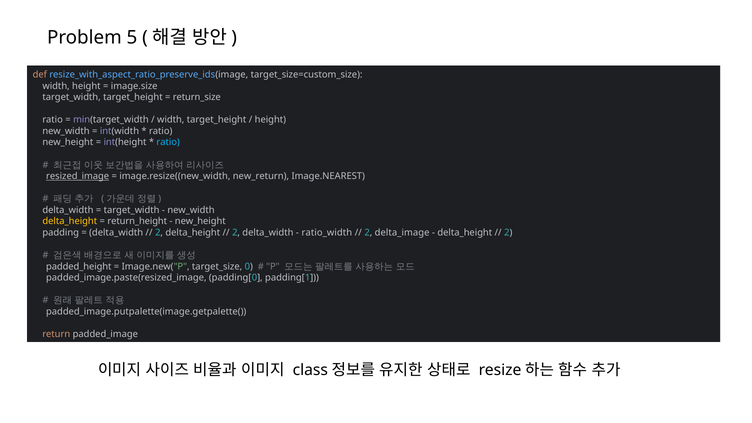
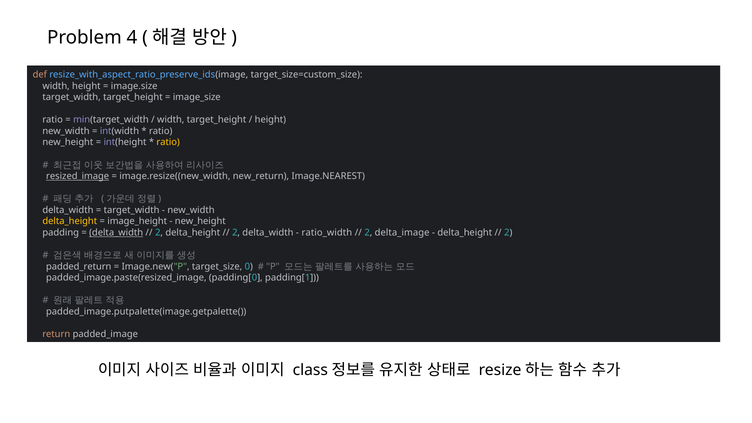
5: 5 -> 4 (132, 38)
return_size: return_size -> image_size (197, 97)
ratio colour: light blue -> yellow (168, 142)
return_height: return_height -> image_height (137, 221)
delta_width underline: none -> present (116, 233)
padded_height: padded_height -> padded_return (79, 266)
